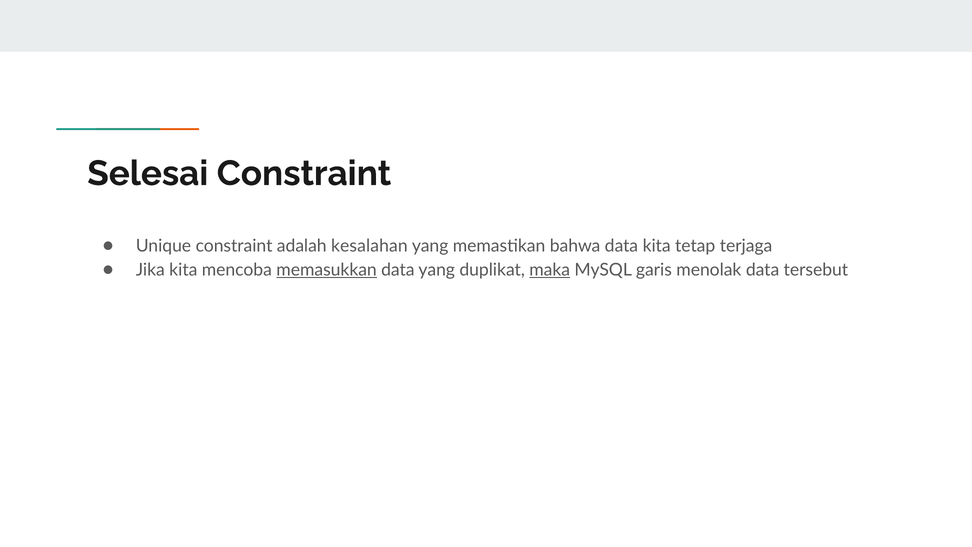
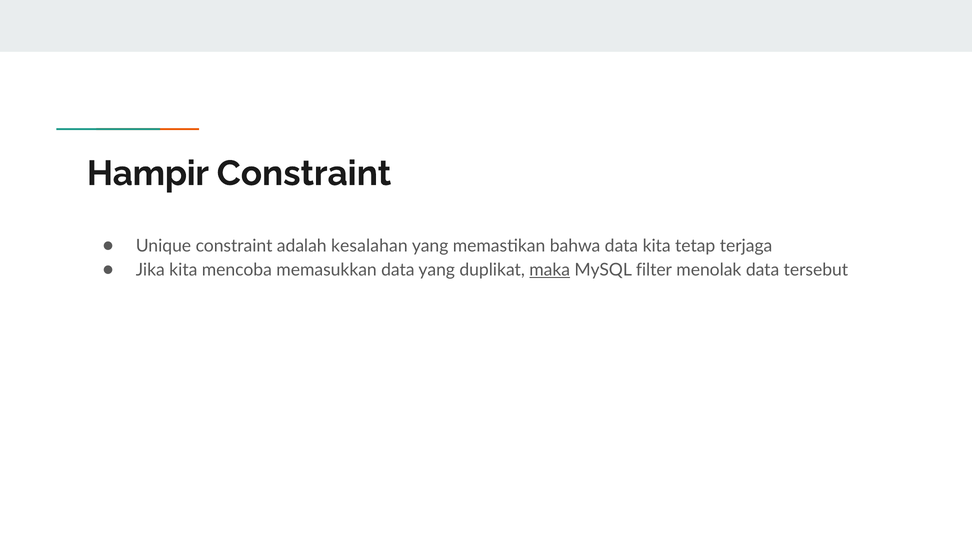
Selesai: Selesai -> Hampir (148, 173)
memasukkan underline: present -> none (327, 270)
garis: garis -> filter (654, 270)
